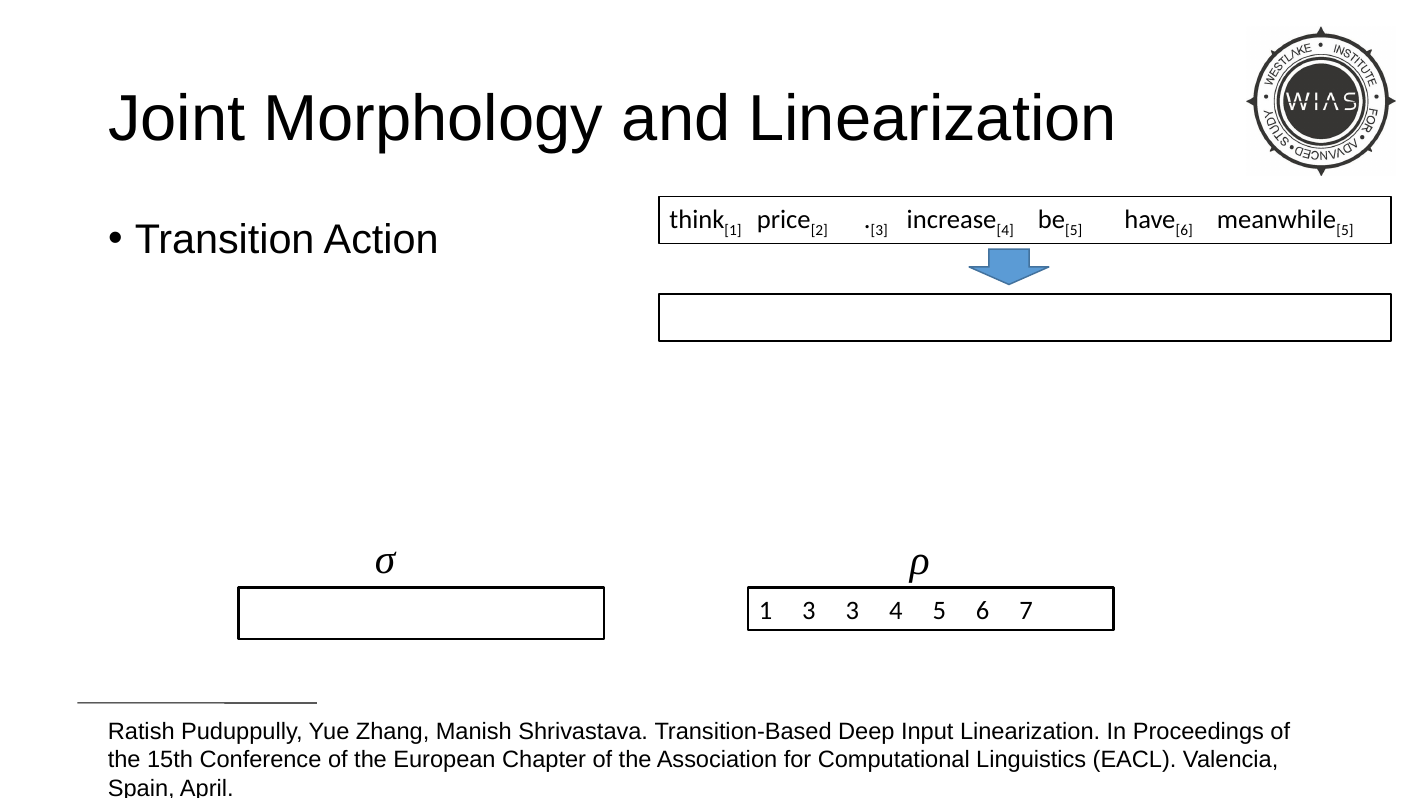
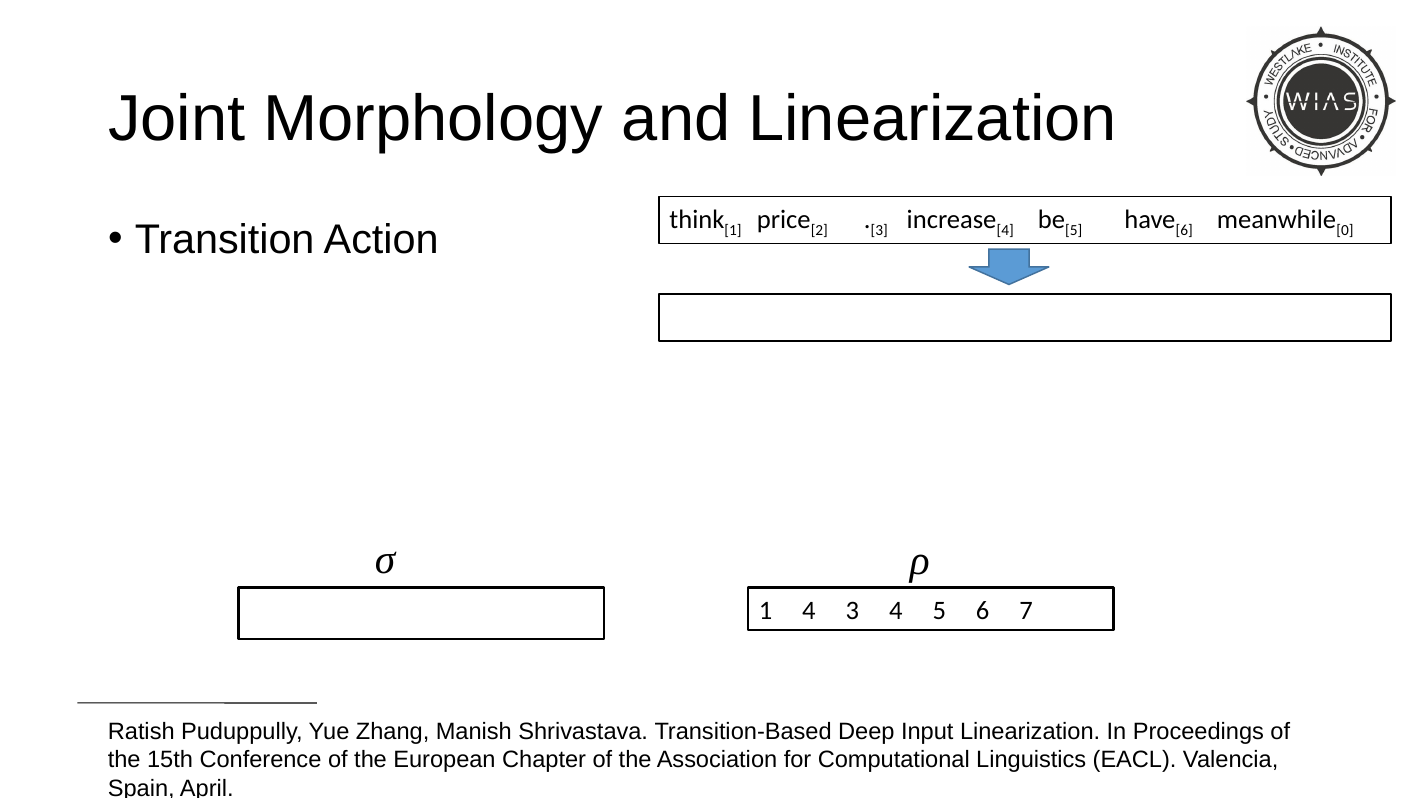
5: 5 -> 0 (1345, 230)
1 3: 3 -> 4 (809, 611)
